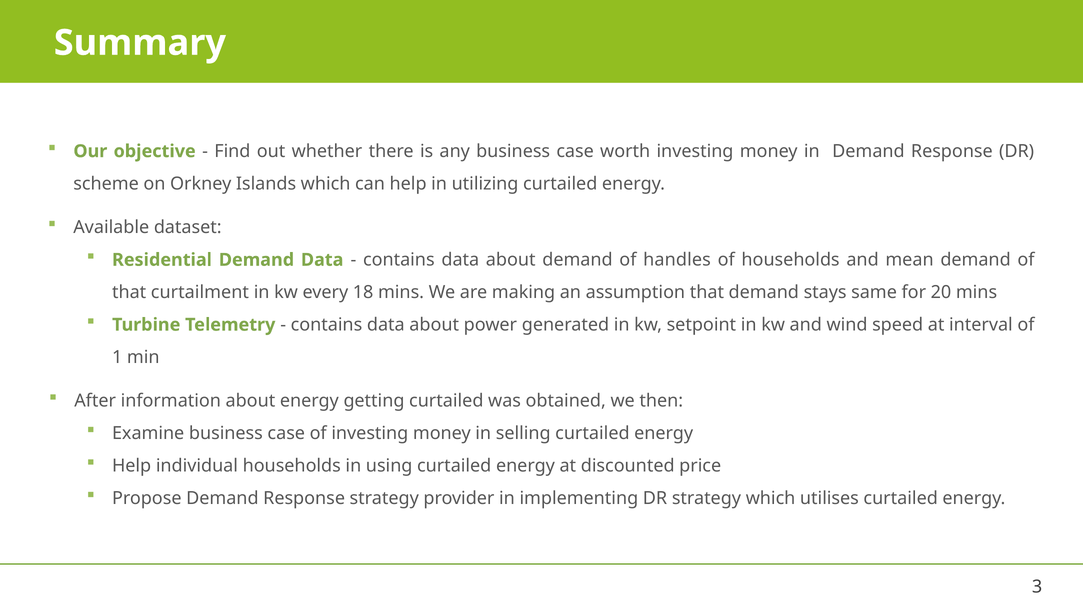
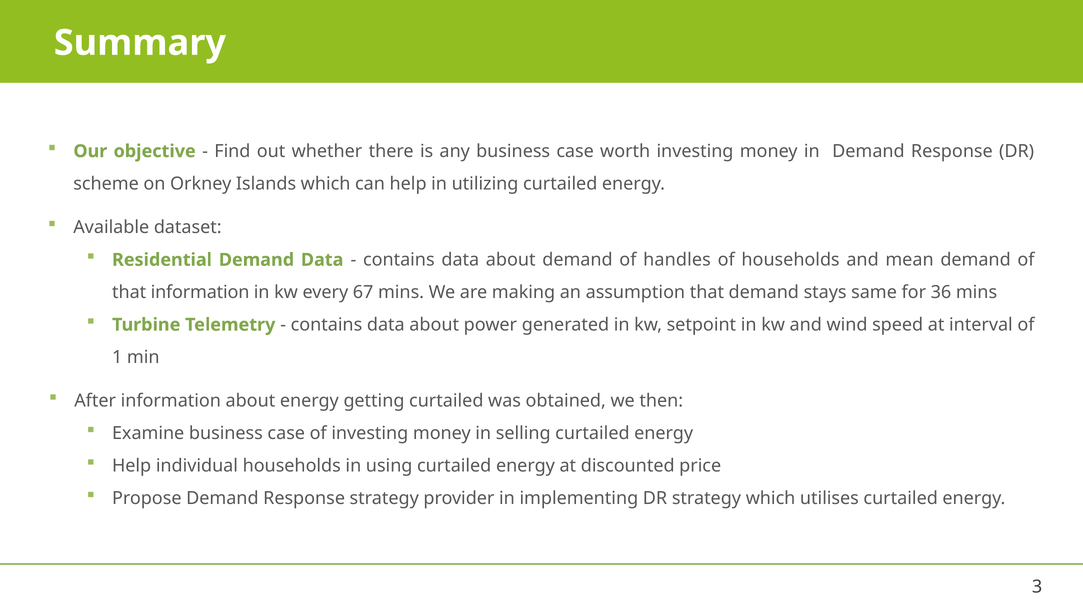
that curtailment: curtailment -> information (200, 292)
18: 18 -> 67 (363, 292)
20: 20 -> 36 (941, 292)
